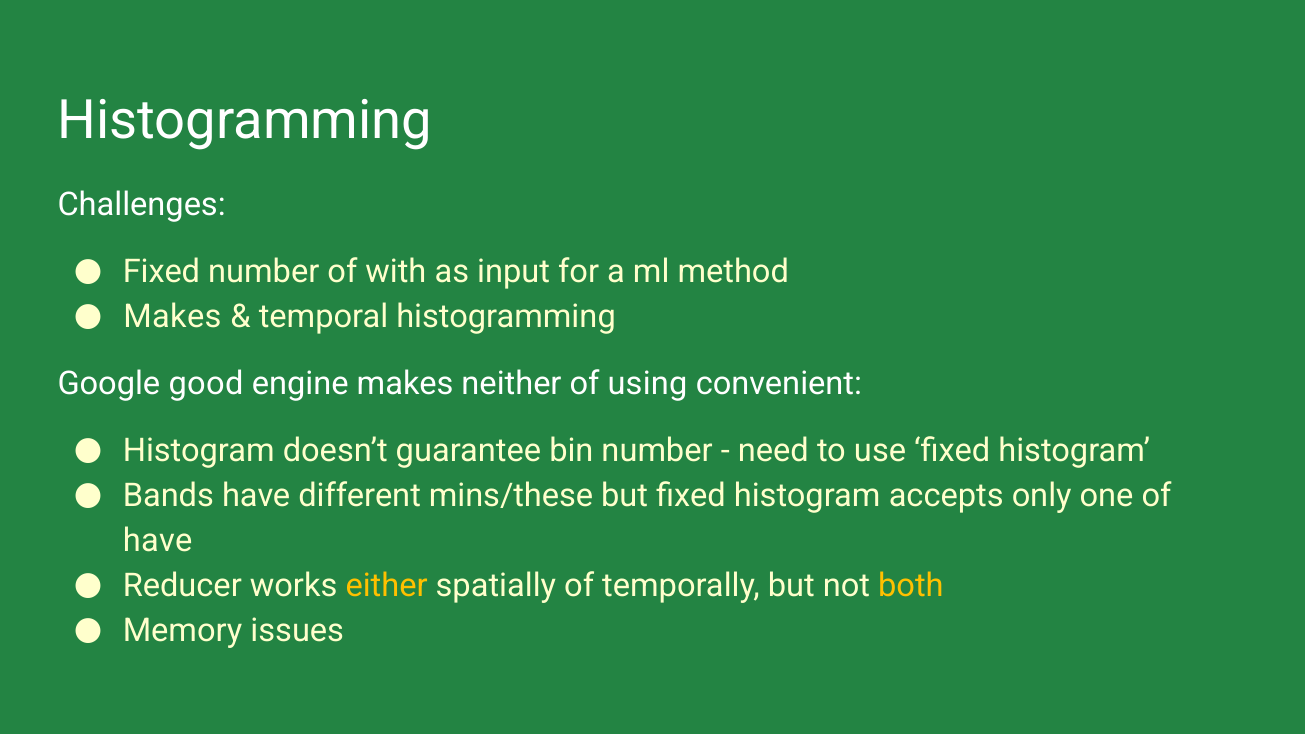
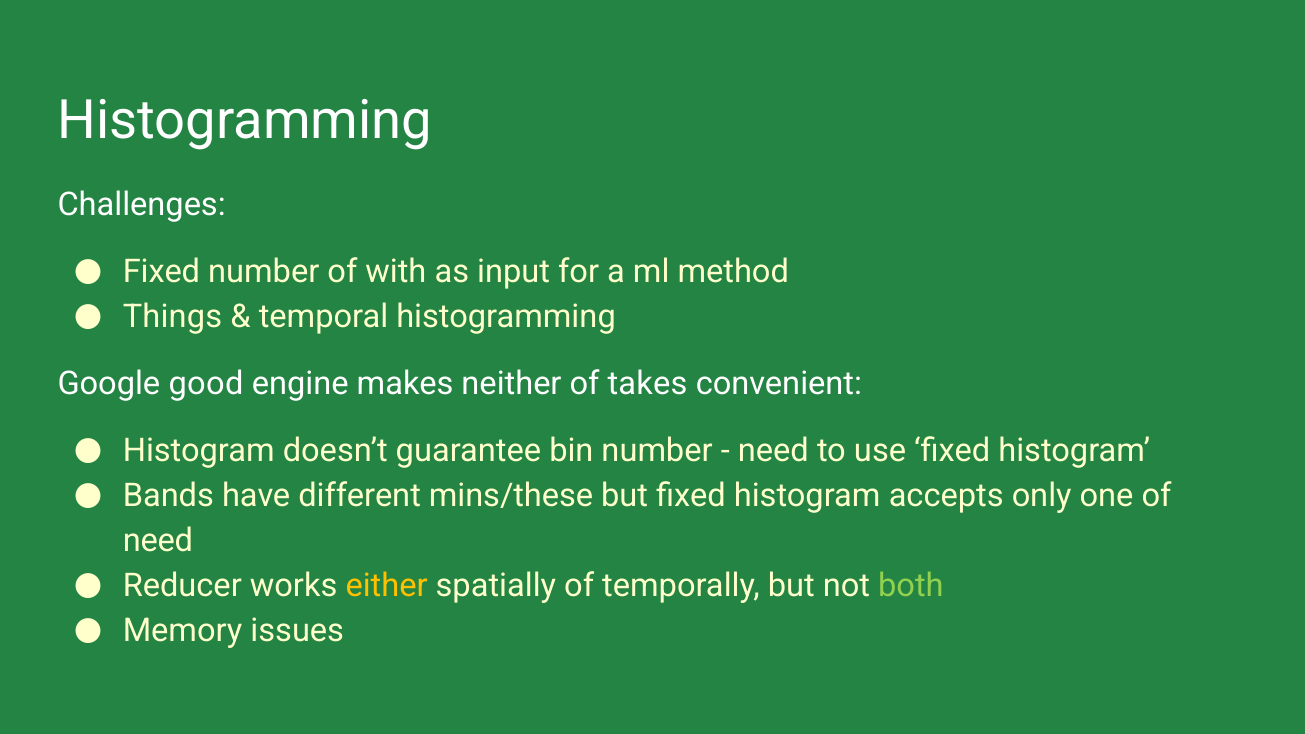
Makes: Makes -> Things (172, 317)
using: using -> takes (647, 384)
have: have -> need (158, 540)
both colour: yellow -> light green (911, 585)
